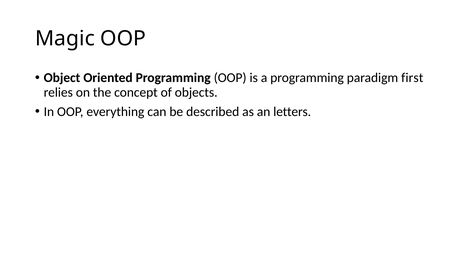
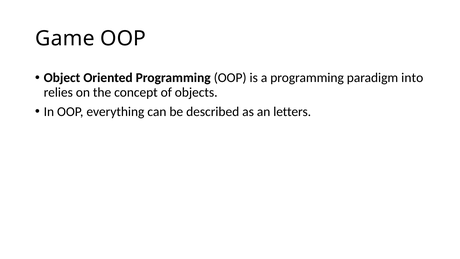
Magic: Magic -> Game (65, 39)
first: first -> into (412, 78)
